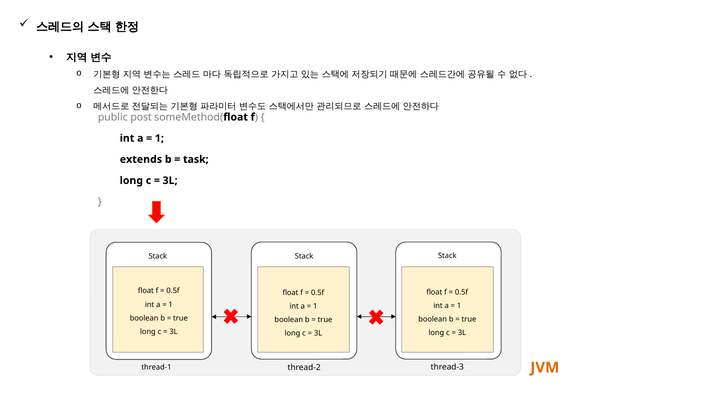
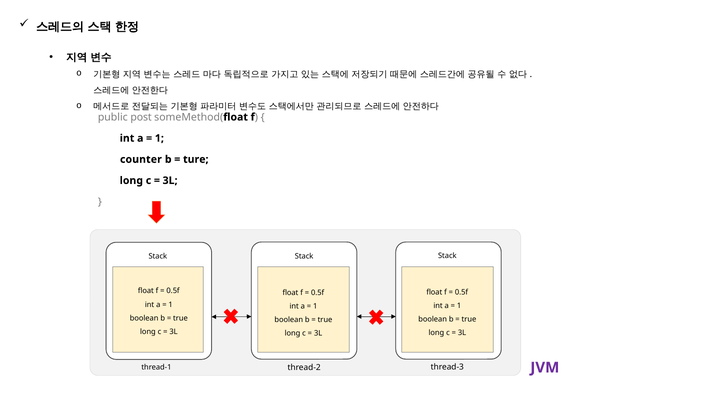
extends: extends -> counter (141, 160)
task: task -> ture (196, 160)
JVM colour: orange -> purple (545, 368)
